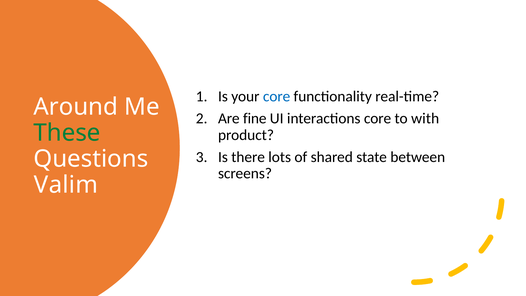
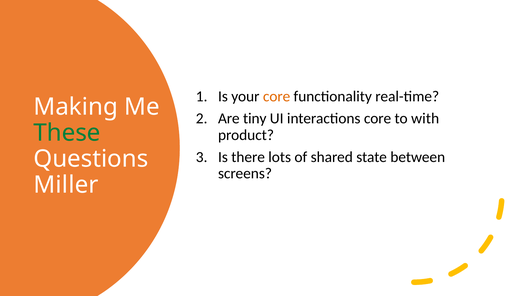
core colour: blue -> orange (277, 96)
Around: Around -> Making (76, 107)
fine: fine -> tiny (255, 118)
Valim: Valim -> Miller (66, 185)
